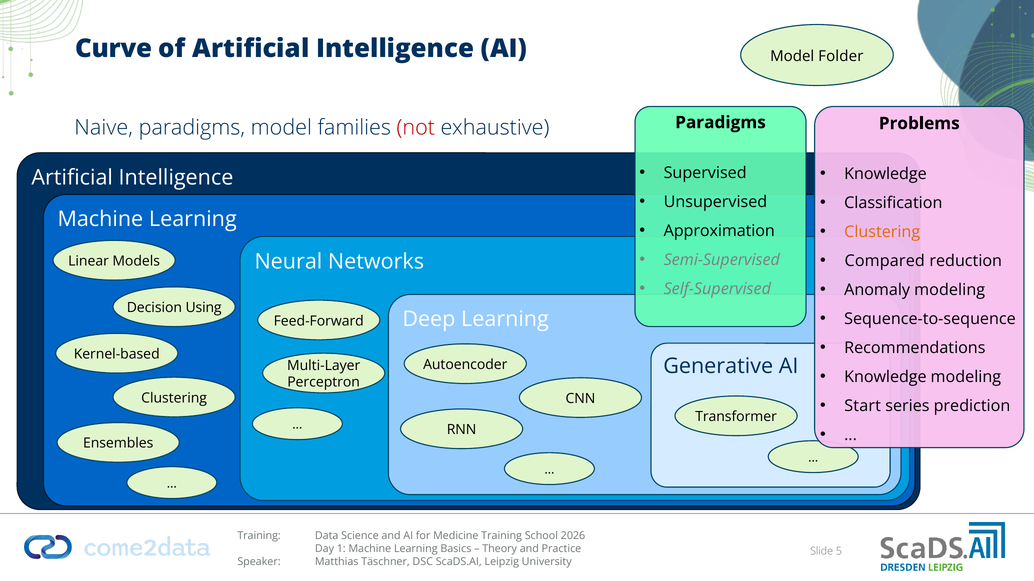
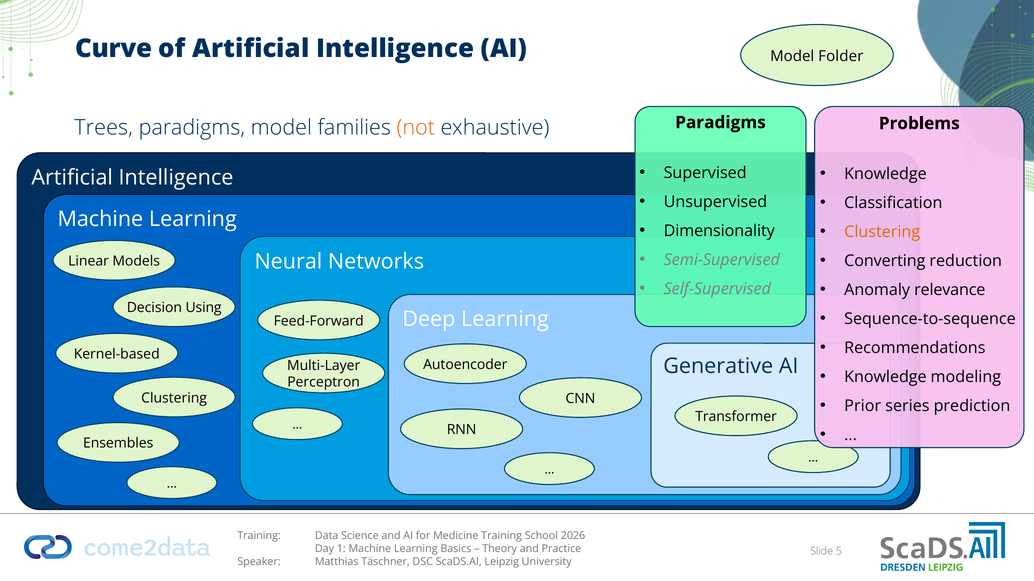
Naive: Naive -> Trees (104, 128)
not colour: red -> orange (416, 128)
Approximation: Approximation -> Dimensionality (719, 231)
Compared: Compared -> Converting (885, 261)
Anomaly modeling: modeling -> relevance (950, 290)
Start: Start -> Prior (863, 406)
